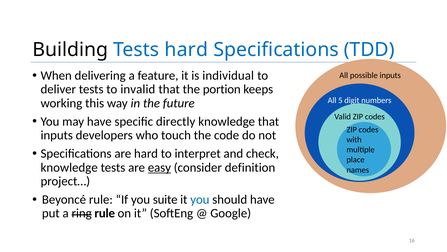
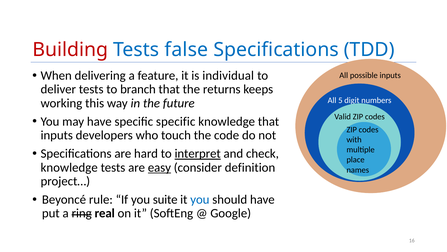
Building colour: black -> red (70, 50)
Tests hard: hard -> false (186, 50)
invalid: invalid -> branch (138, 89)
portion: portion -> returns (222, 89)
specific directly: directly -> specific (176, 121)
interpret underline: none -> present (198, 153)
rule: rule -> real (105, 213)
